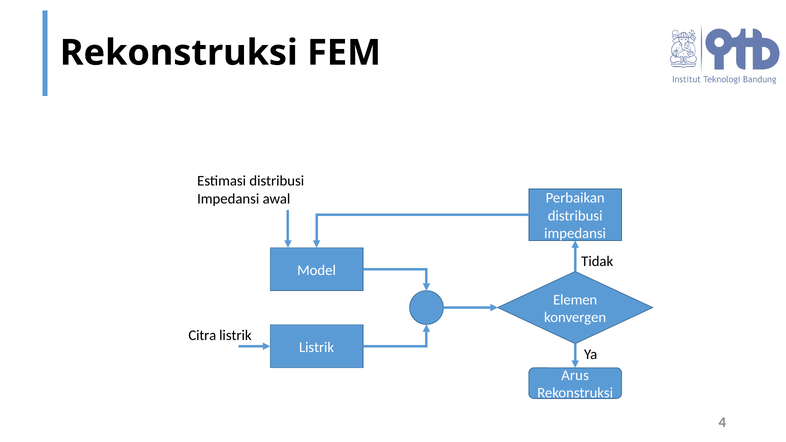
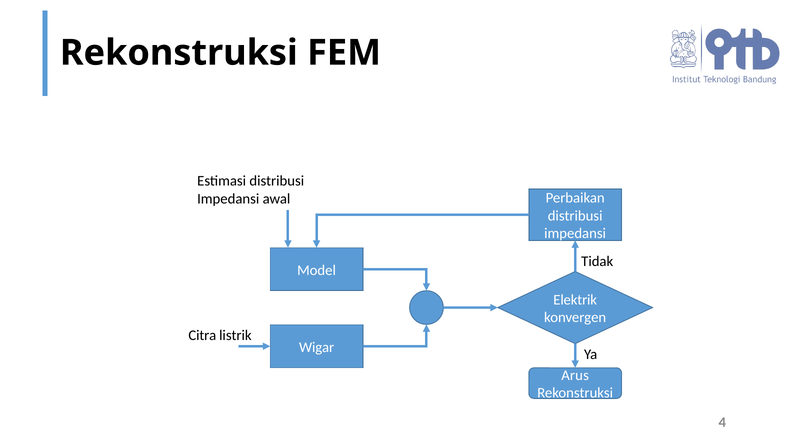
Elemen: Elemen -> Elektrik (575, 300)
Listrik: Listrik -> Wigar (317, 347)
